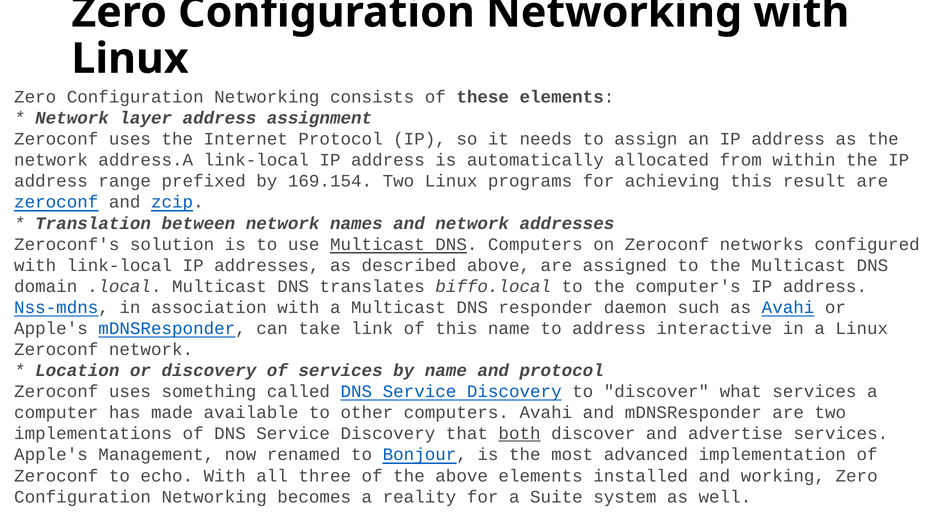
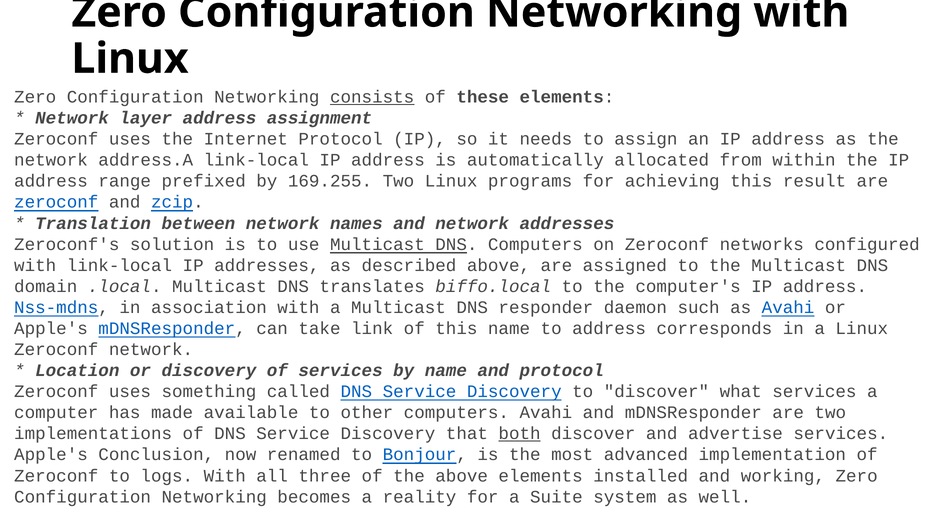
consists underline: none -> present (372, 97)
169.154: 169.154 -> 169.255 (330, 181)
interactive: interactive -> corresponds (714, 329)
Management: Management -> Conclusion (156, 455)
echo: echo -> logs (167, 476)
